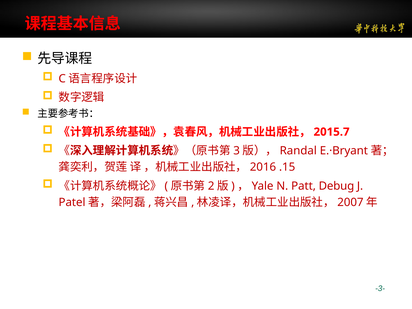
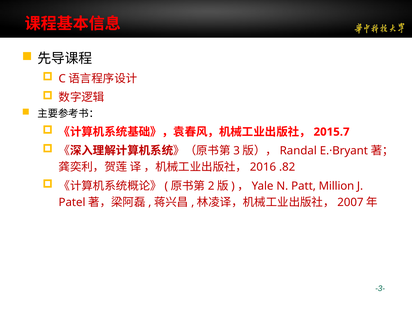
.15: .15 -> .82 (287, 167)
Debug: Debug -> Million (336, 186)
